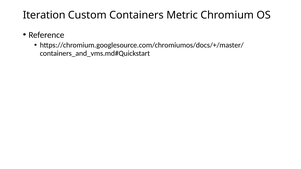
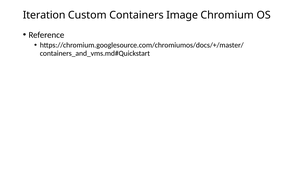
Metric: Metric -> Image (182, 15)
